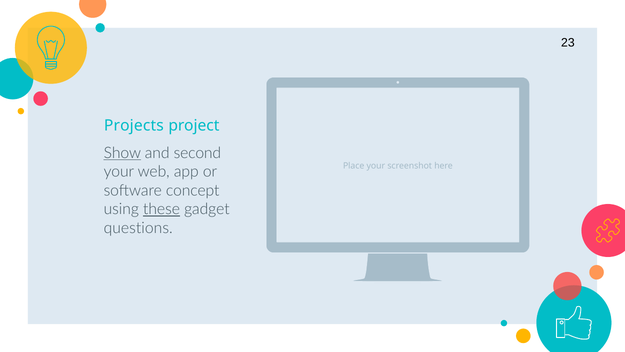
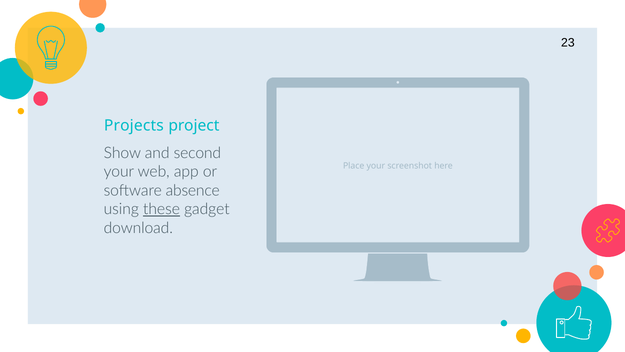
Show underline: present -> none (122, 153)
concept: concept -> absence (193, 190)
questions: questions -> download (138, 228)
